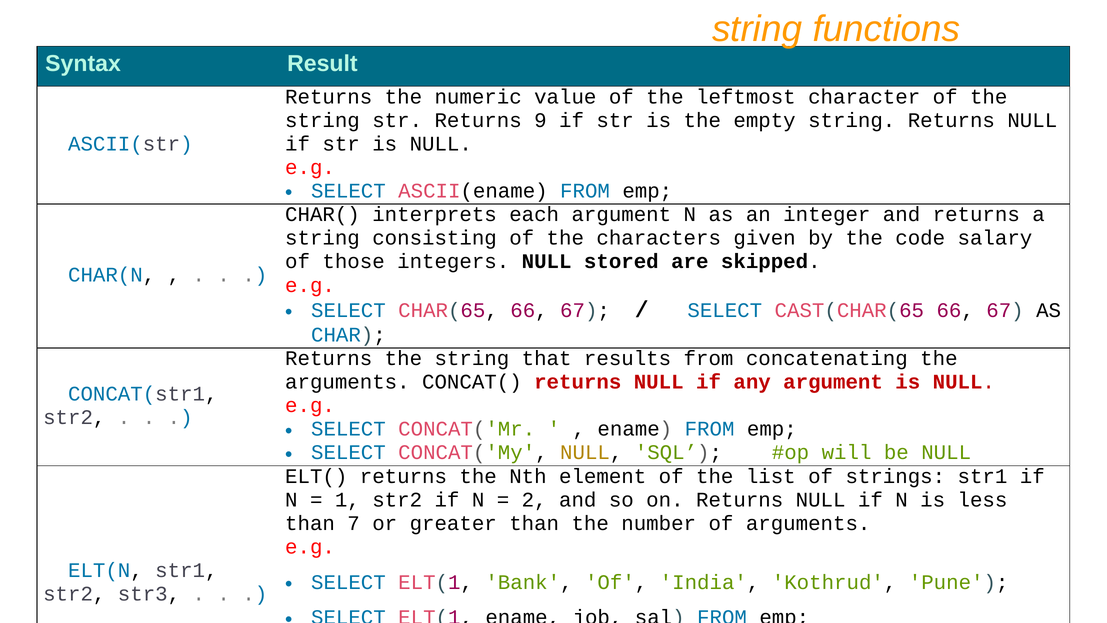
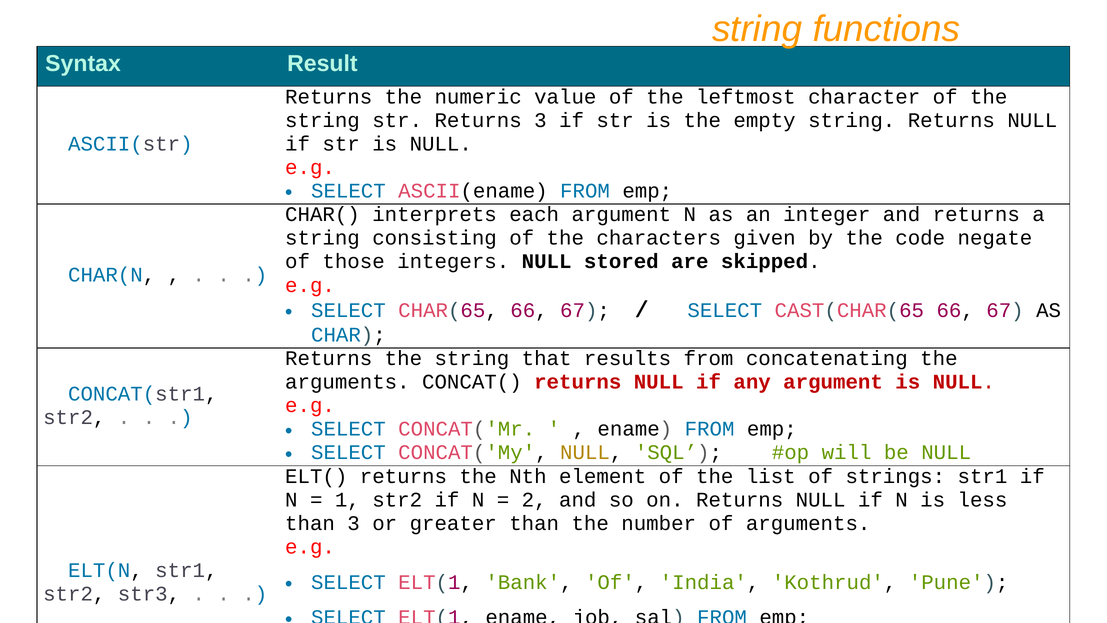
Returns 9: 9 -> 3 (540, 120)
salary: salary -> negate (995, 238)
than 7: 7 -> 3 (354, 523)
